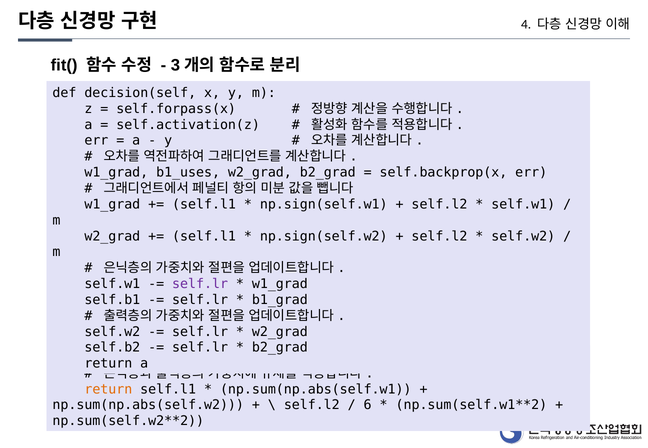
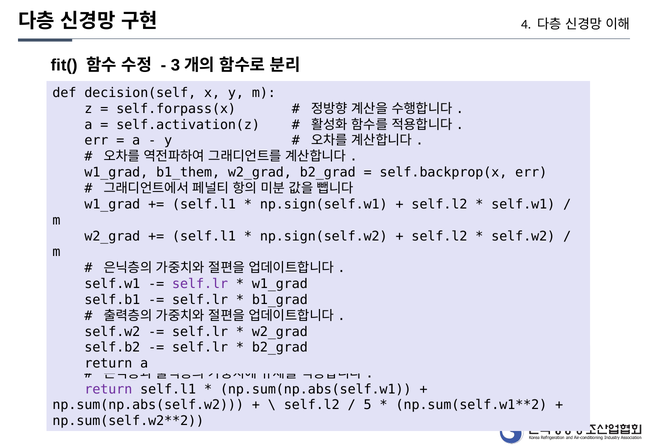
b1_uses: b1_uses -> b1_them (188, 173)
return colour: orange -> purple (108, 390)
6: 6 -> 5 (368, 406)
